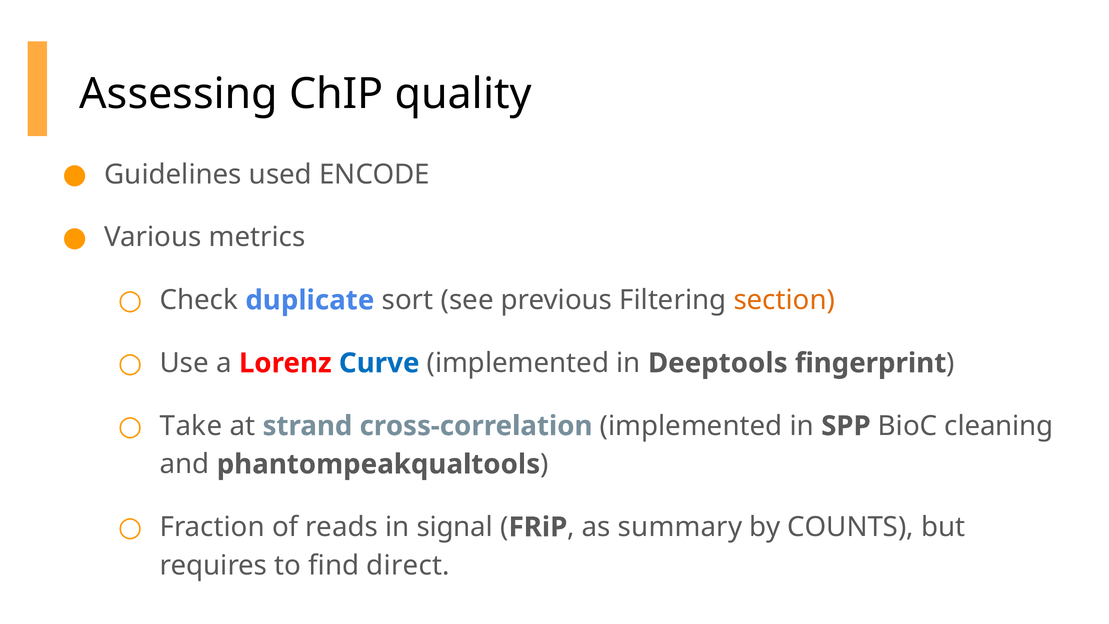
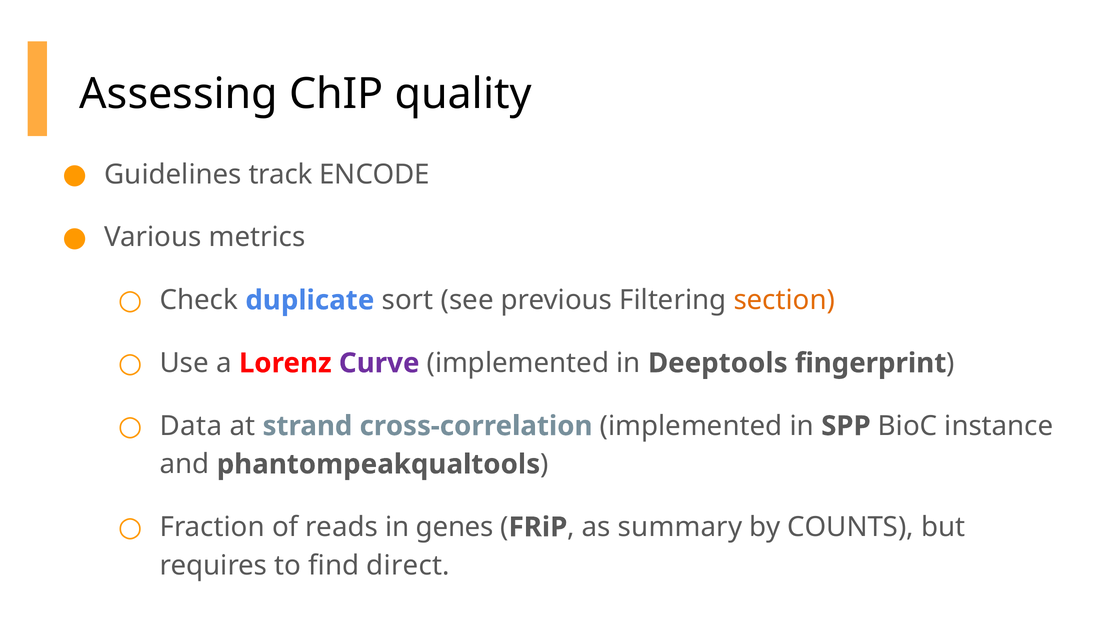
used: used -> track (281, 174)
Curve colour: blue -> purple (379, 363)
Take: Take -> Data (191, 426)
cleaning: cleaning -> instance (999, 426)
signal: signal -> genes (455, 527)
